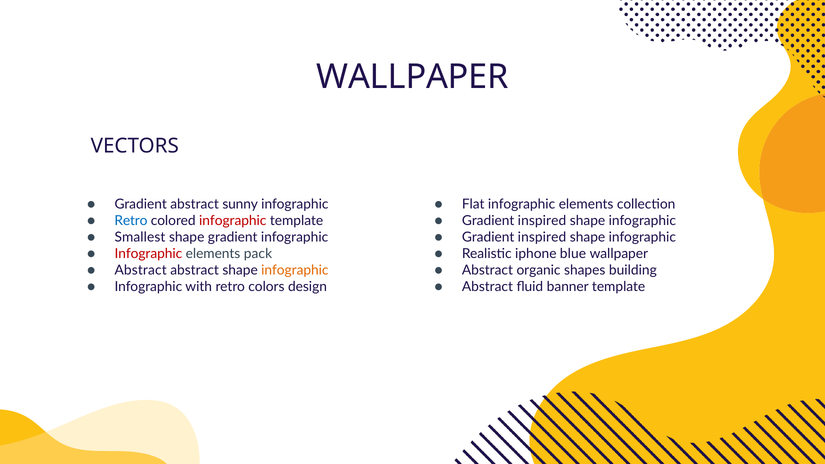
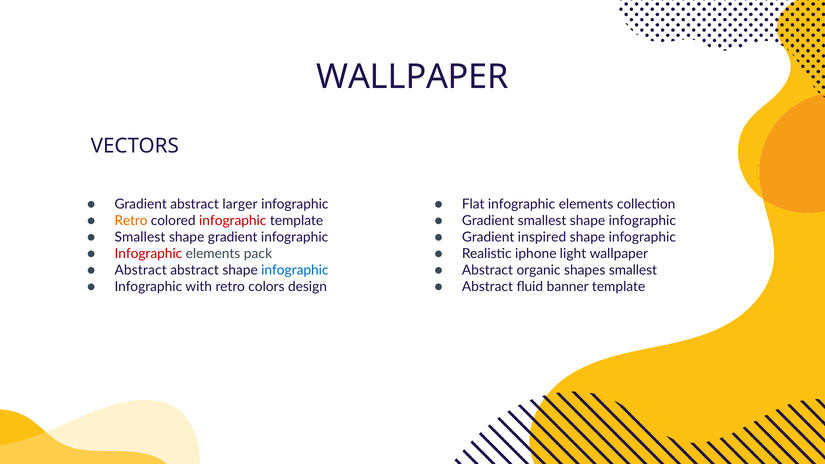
sunny: sunny -> larger (240, 204)
Retro colour: blue -> orange (131, 221)
inspired: inspired -> smallest (542, 221)
blue: blue -> light (573, 254)
infographic colour: orange -> blue (295, 270)
shapes building: building -> smallest (633, 270)
